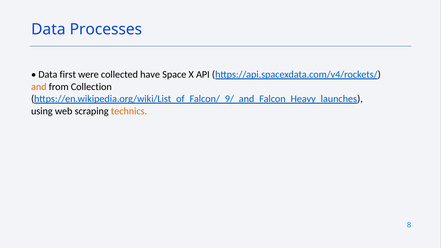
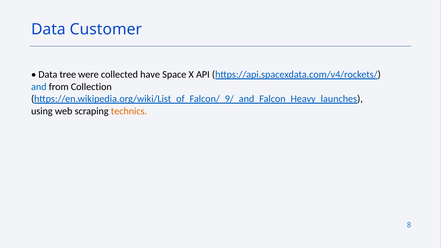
Processes: Processes -> Customer (106, 29)
first: first -> tree (68, 74)
and colour: orange -> blue (39, 87)
